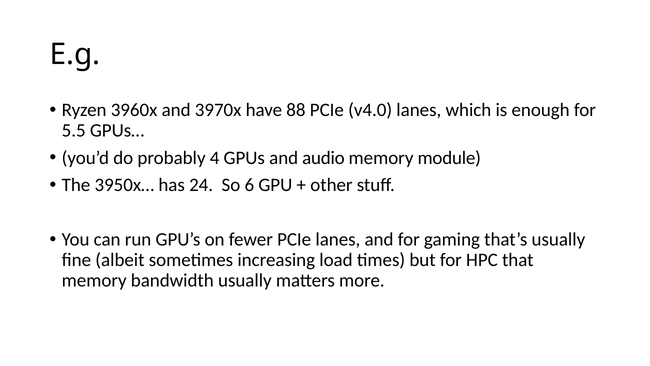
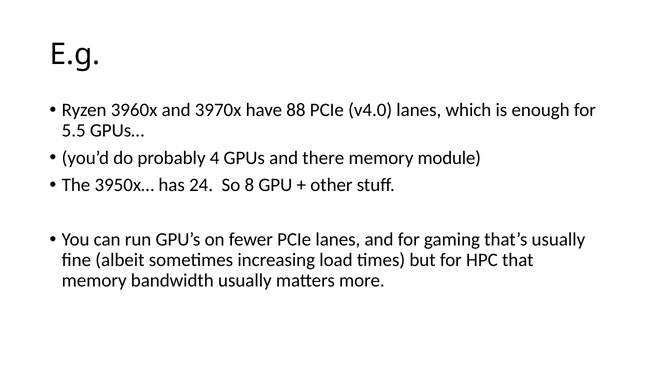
audio: audio -> there (323, 158)
6: 6 -> 8 (249, 185)
